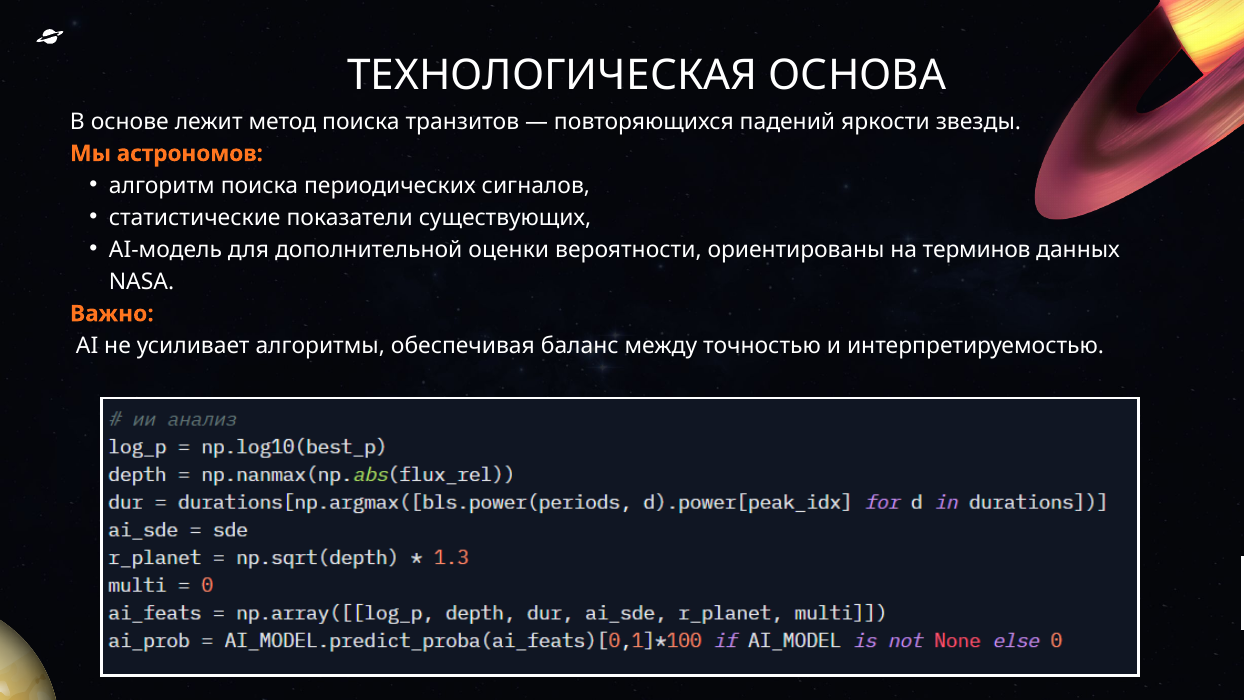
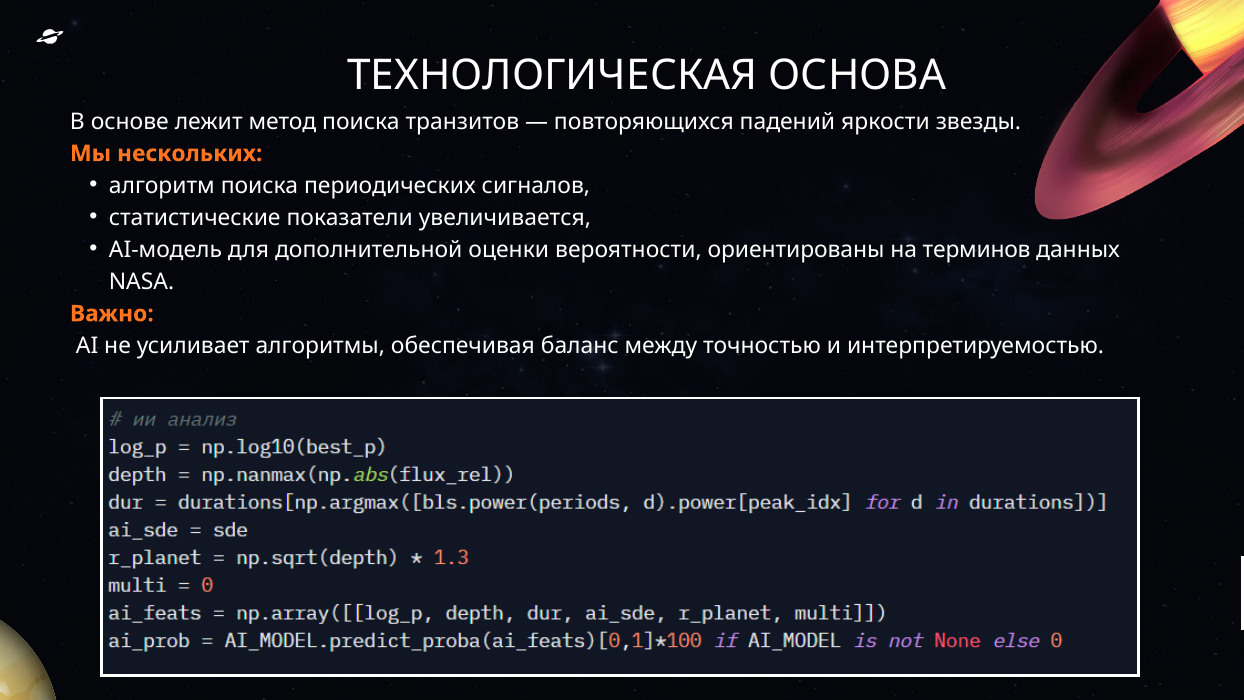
астрономов: астрономов -> нескольких (190, 153)
существующих: существующих -> увеличивается (505, 218)
